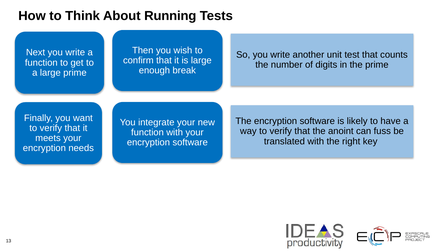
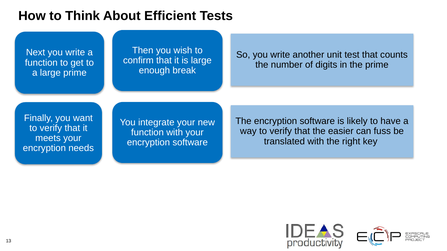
Running: Running -> Efficient (170, 16)
anoint: anoint -> easier (341, 132)
